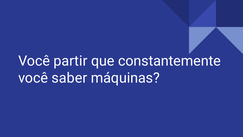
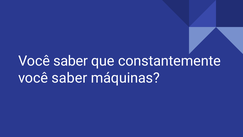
partir: partir -> saber (71, 61)
